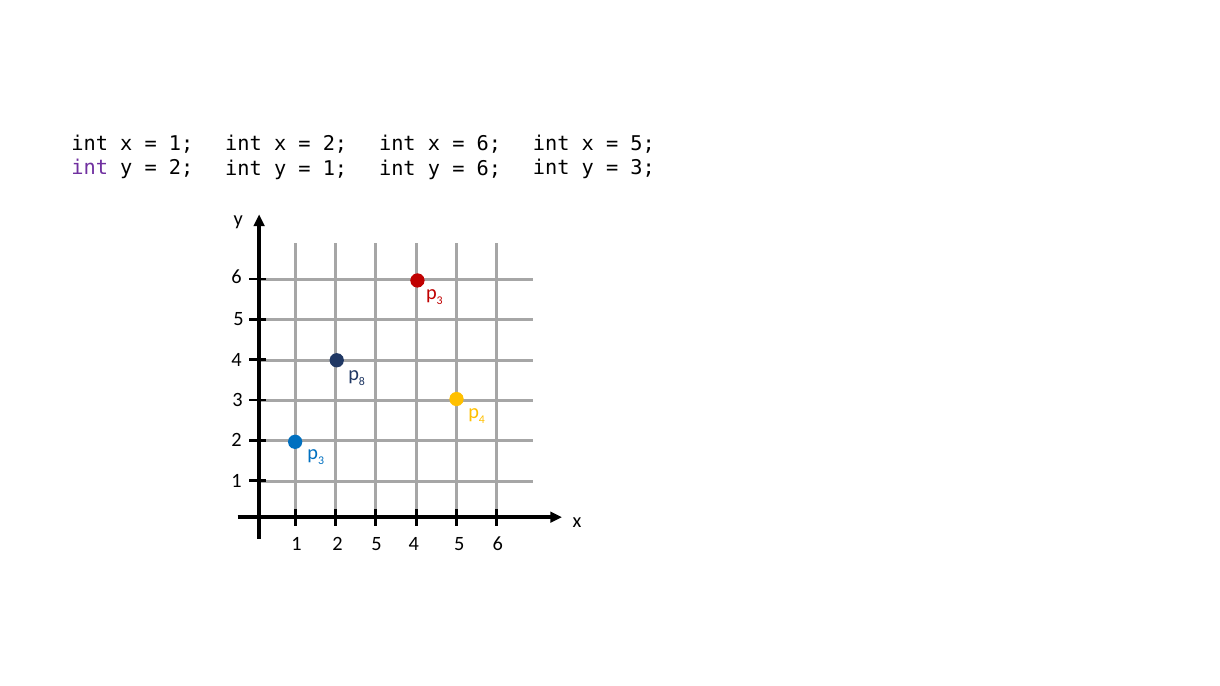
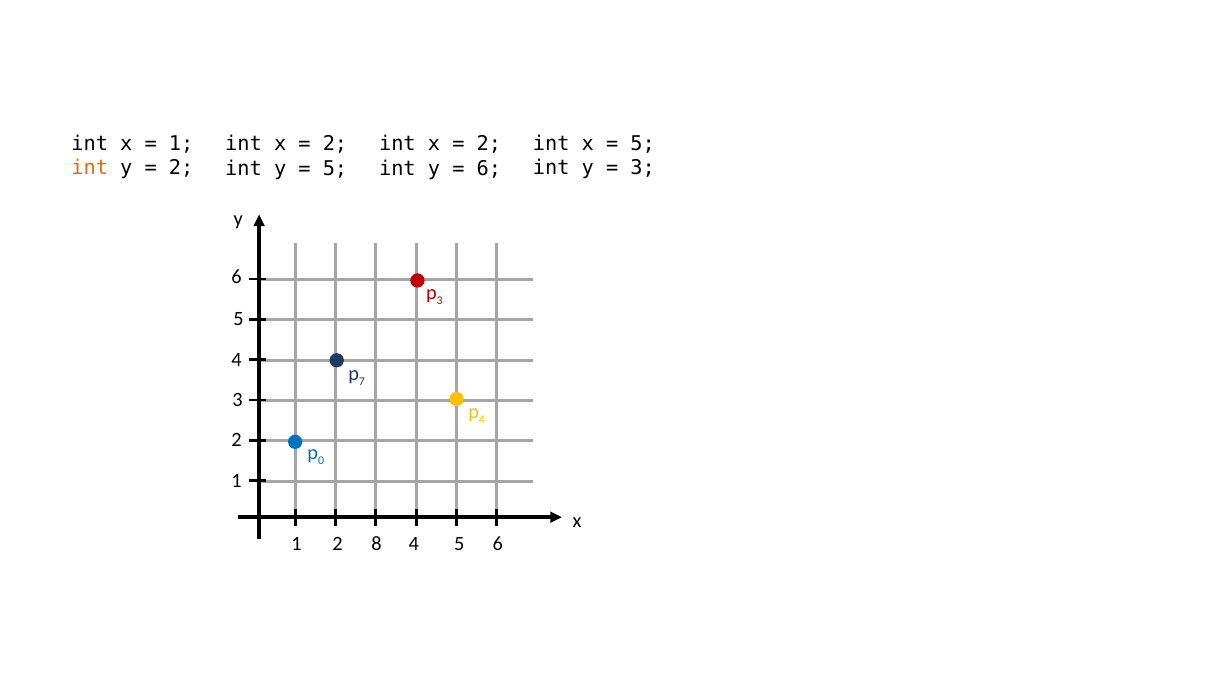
6: 6 -> 2 (489, 144)
int colour: purple -> orange (90, 168)
1: 1 -> 5 (335, 169)
8: 8 -> 7 (362, 382)
3: 3 -> 0 (321, 460)
2 5: 5 -> 8 (377, 544)
